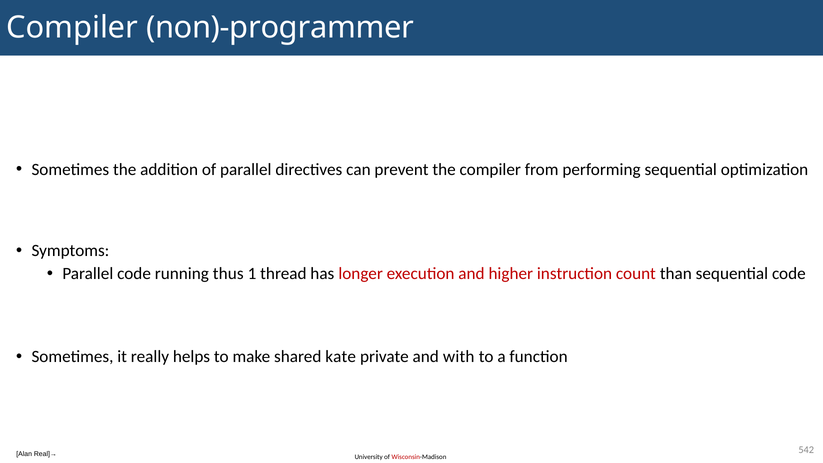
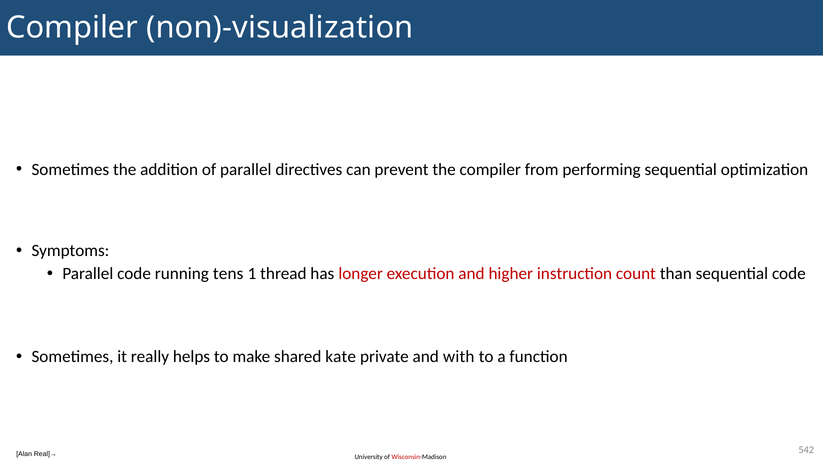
non)-programmer: non)-programmer -> non)-visualization (280, 28)
thus: thus -> tens (228, 274)
